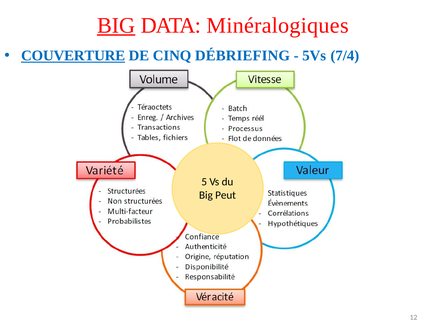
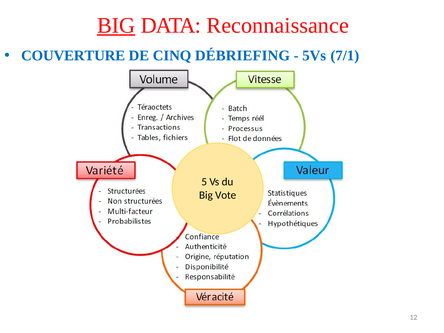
Minéralogiques: Minéralogiques -> Reconnaissance (278, 26)
COUVERTURE underline: present -> none (73, 56)
7/4: 7/4 -> 7/1 (345, 56)
Peut: Peut -> Vote (226, 195)
